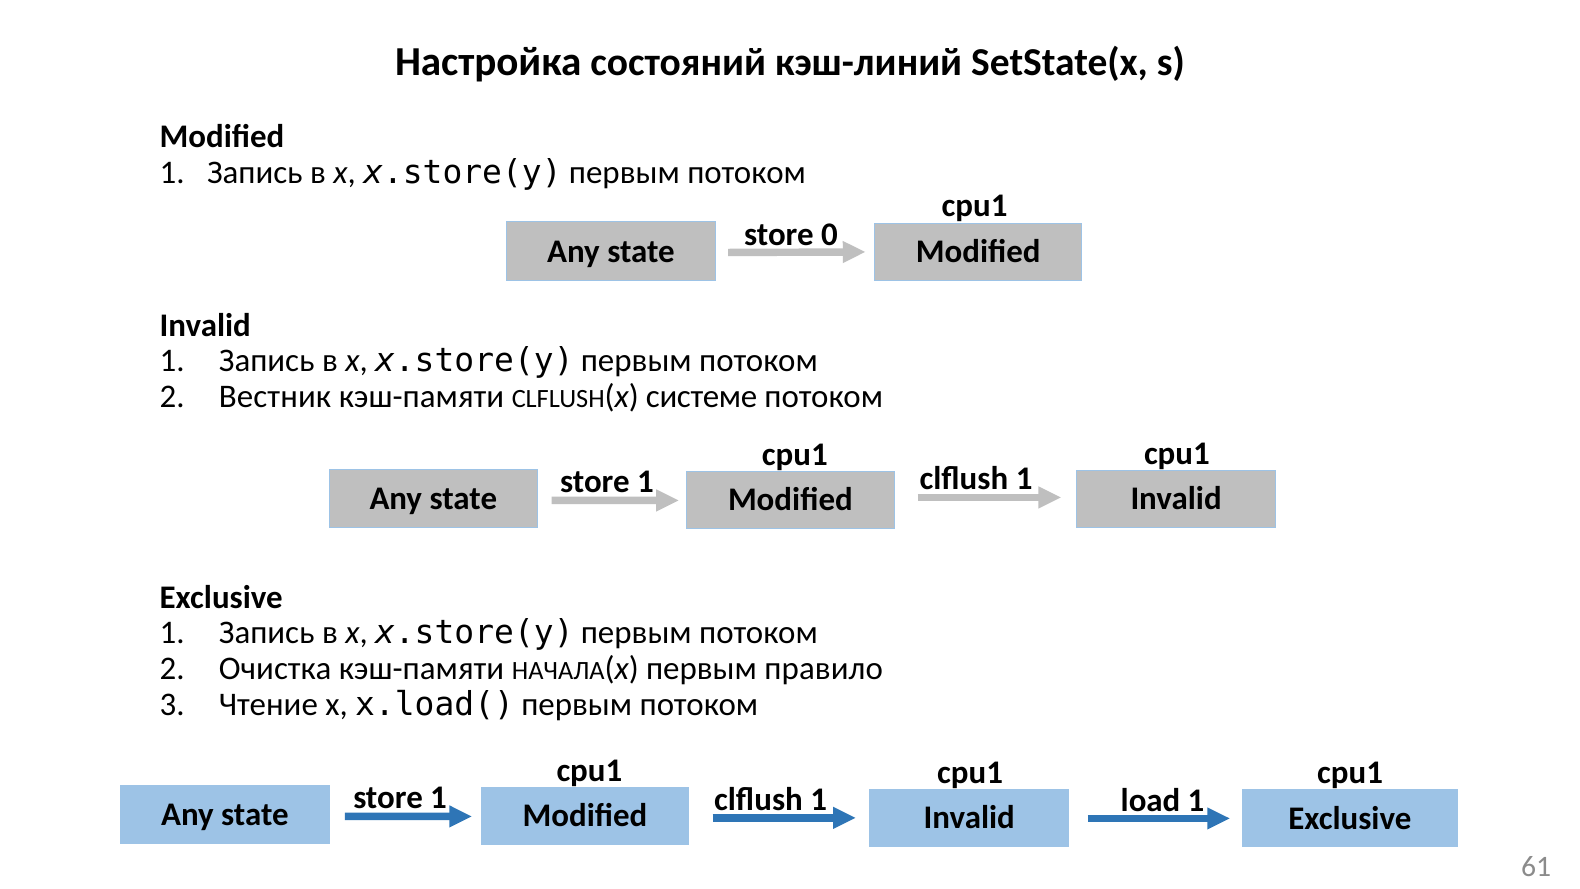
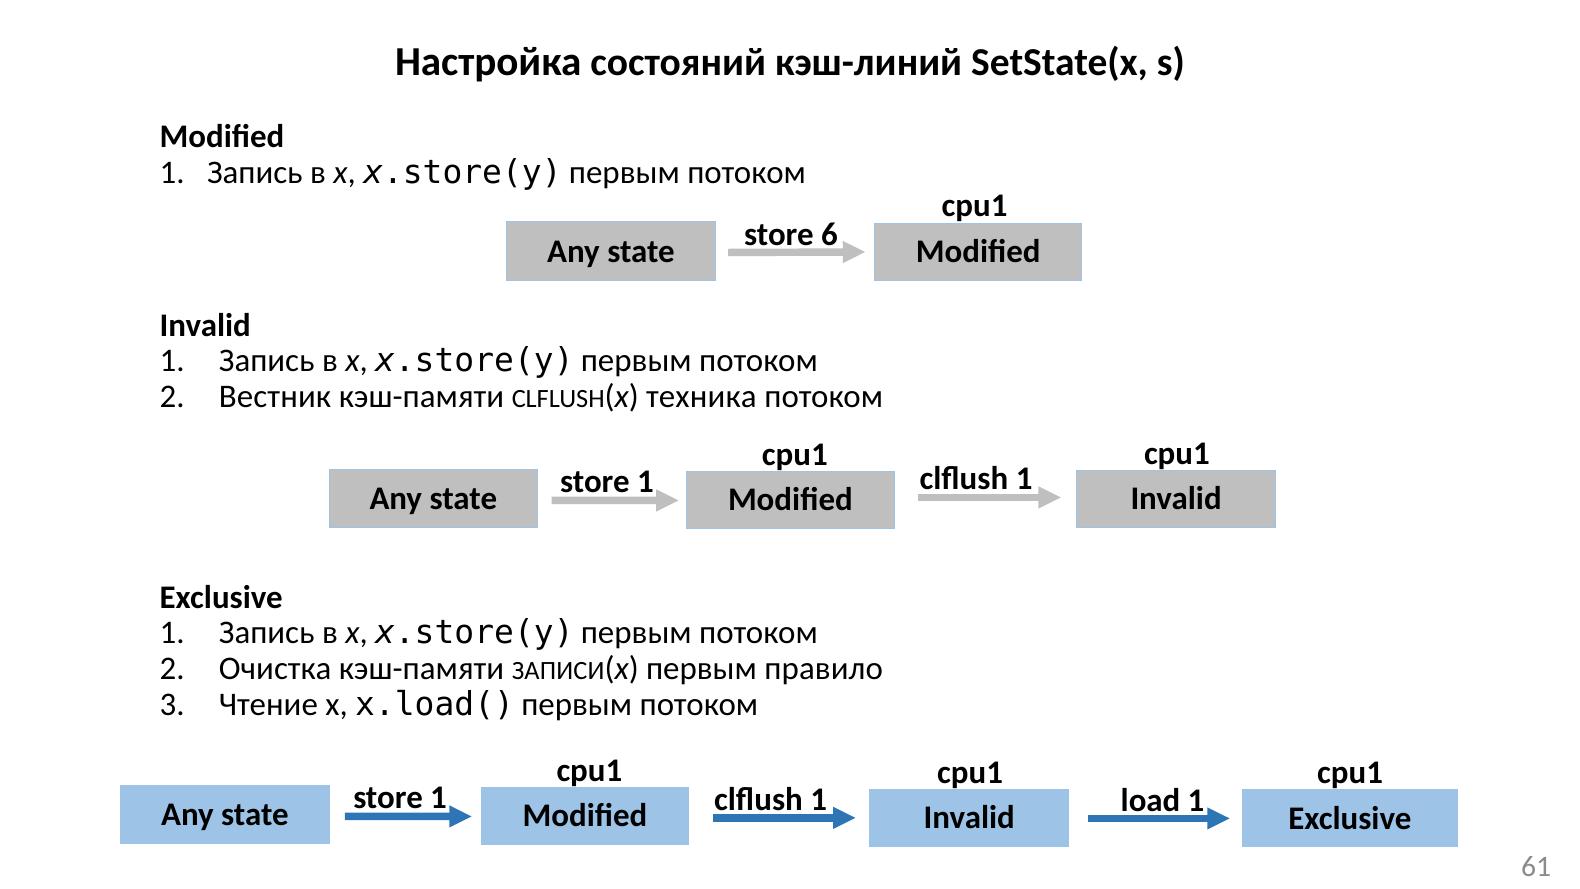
0: 0 -> 6 (830, 234)
системе: системе -> техника (701, 397)
НАЧАЛА: НАЧАЛА -> ЗАПИСИ (558, 671)
